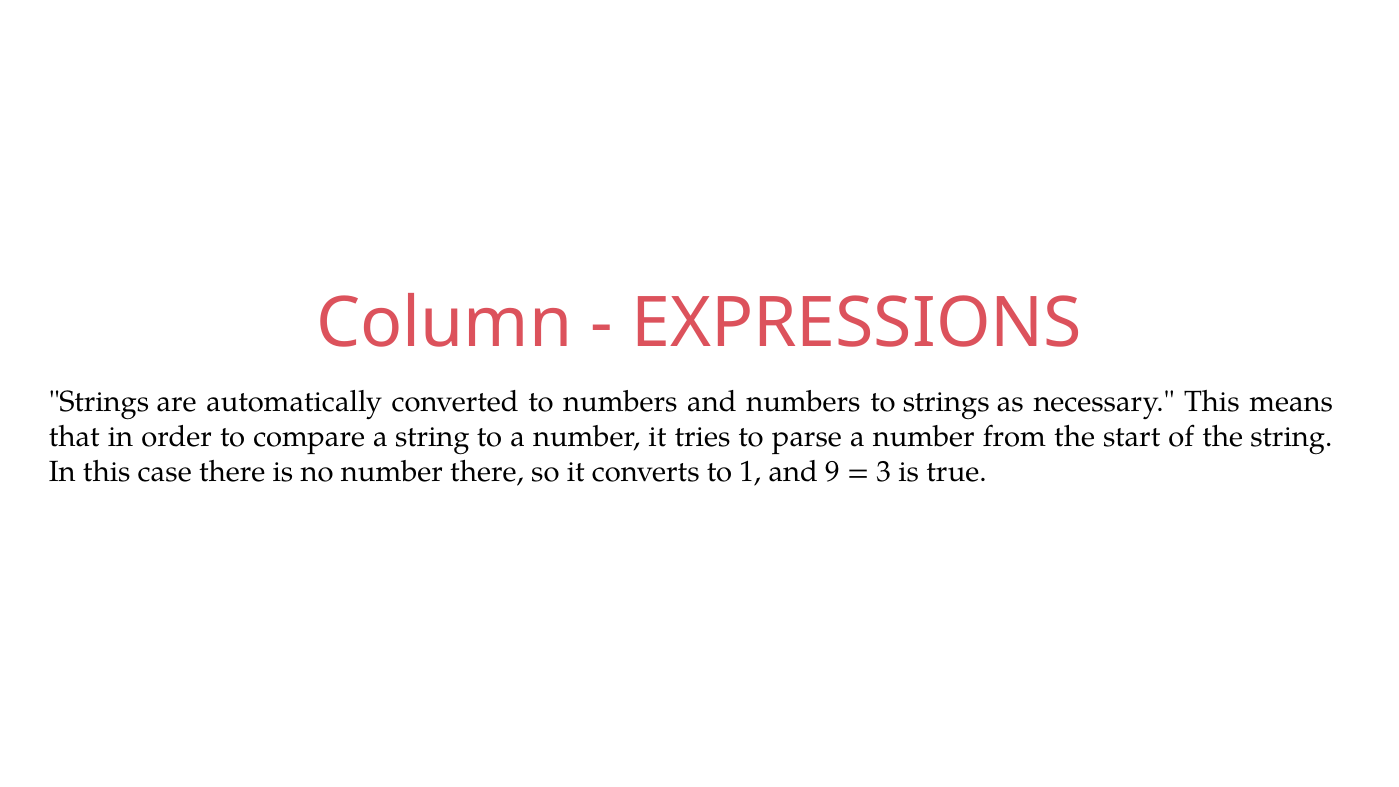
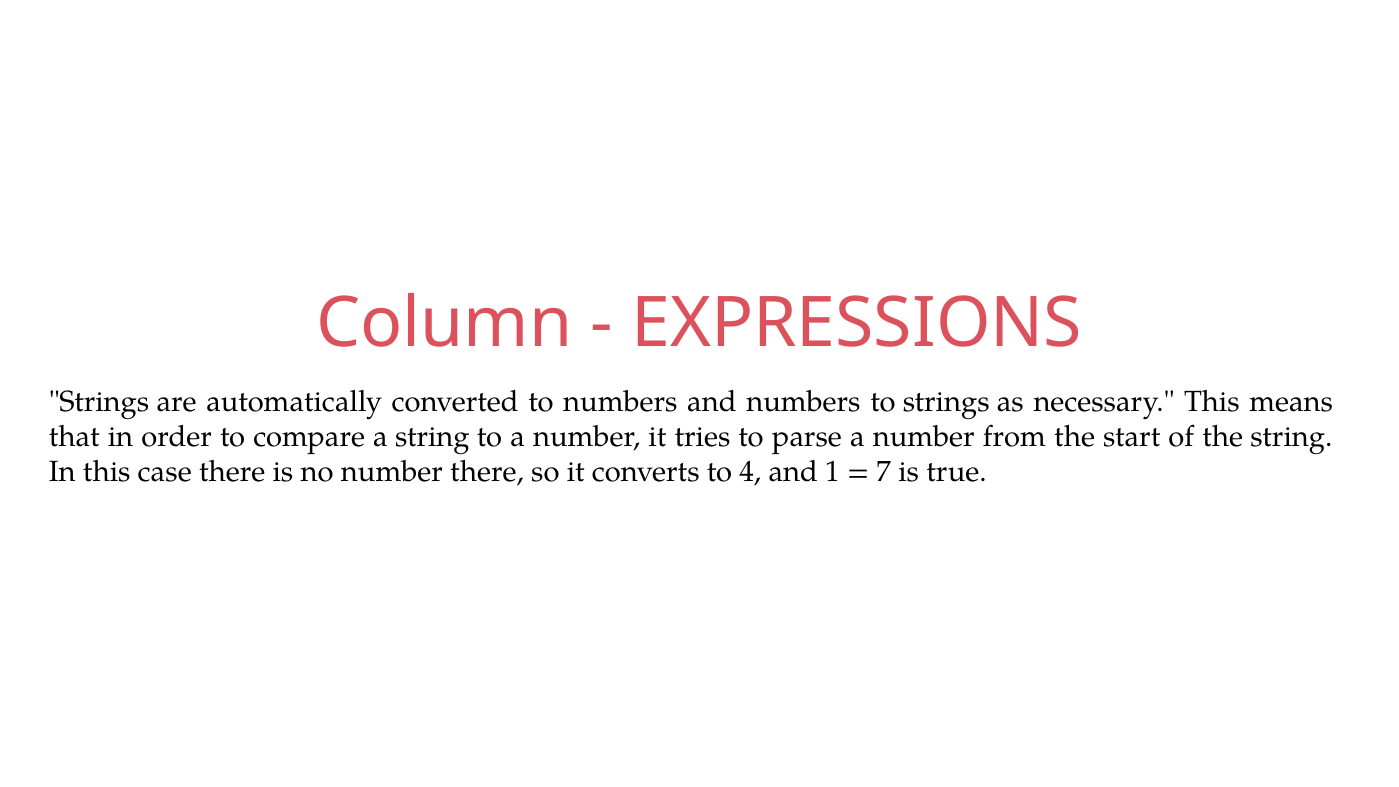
1: 1 -> 4 (750, 472)
9: 9 -> 1 (832, 472)
3: 3 -> 7 (884, 472)
